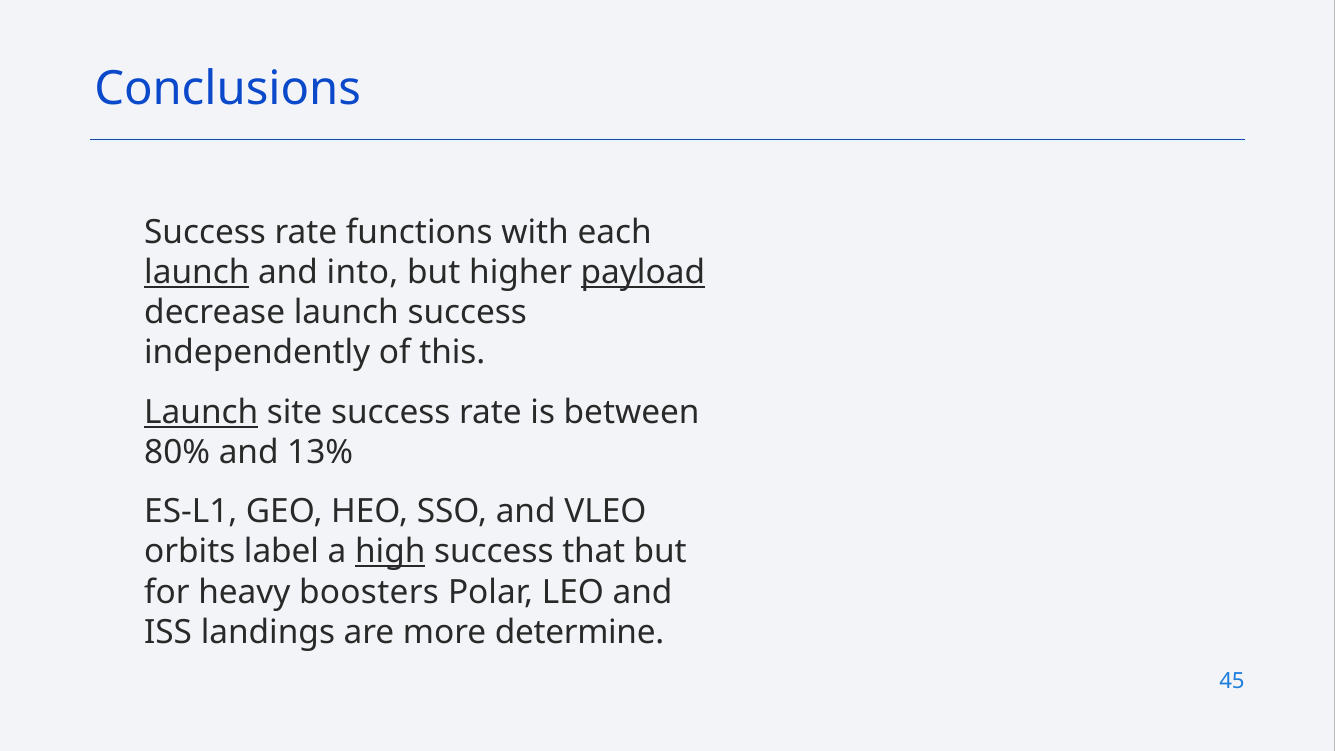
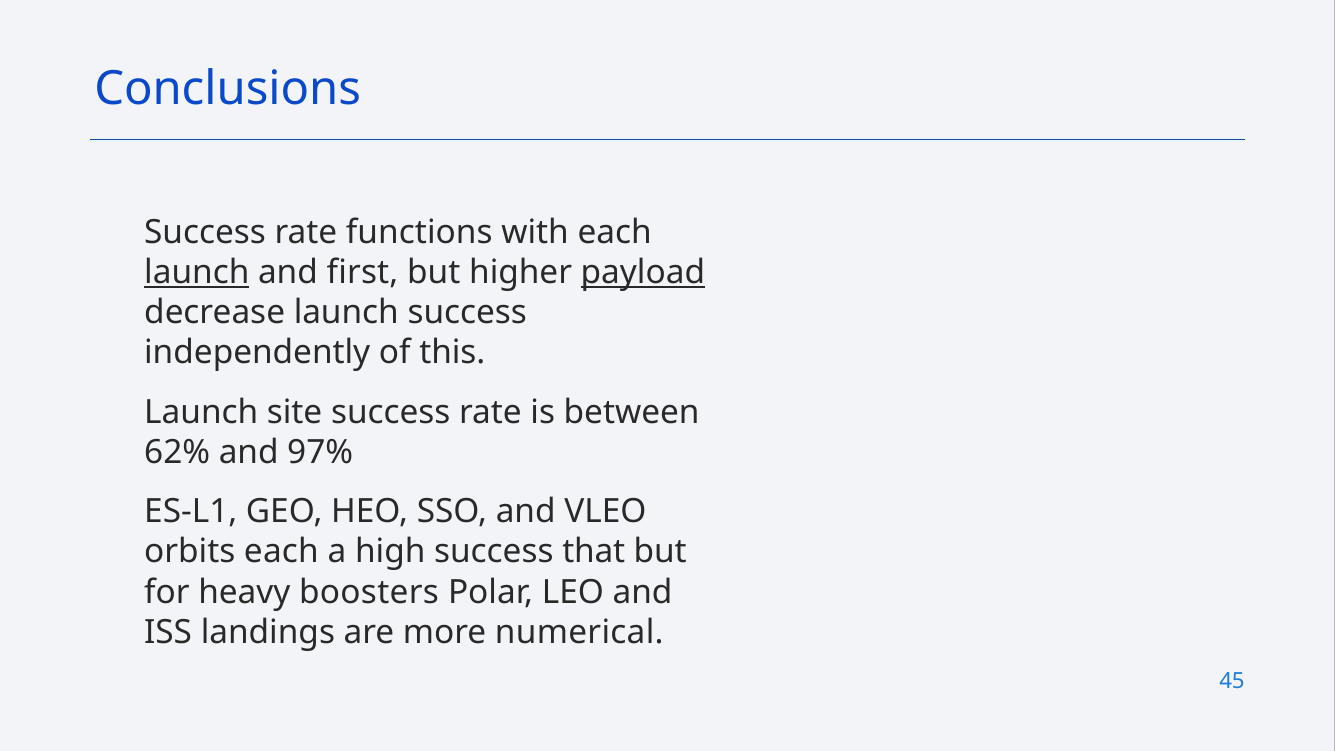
into: into -> first (363, 273)
Launch underline: present -> none (201, 412)
80%: 80% -> 62% (177, 452)
13%: 13% -> 97% (320, 452)
orbits label: label -> each (281, 552)
high underline: present -> none (390, 552)
determine: determine -> numerical (579, 632)
